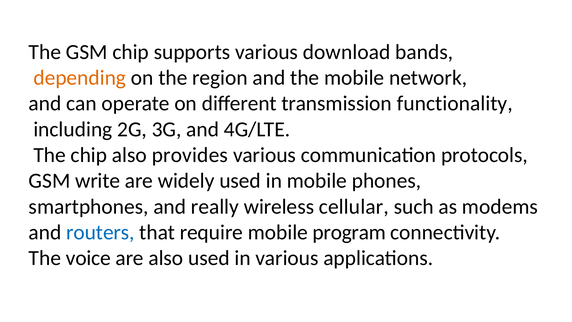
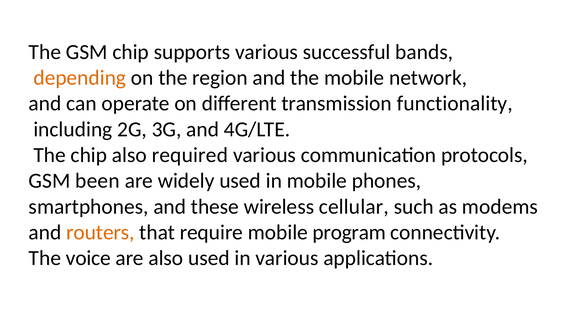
download: download -> successful (347, 52)
provides: provides -> required (190, 155)
write: write -> been (97, 181)
really: really -> these (215, 206)
routers colour: blue -> orange (100, 232)
